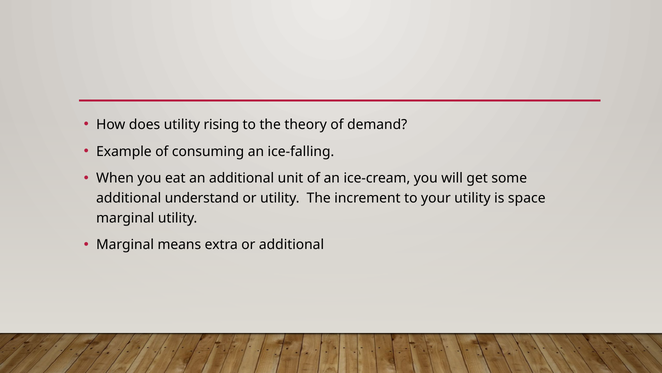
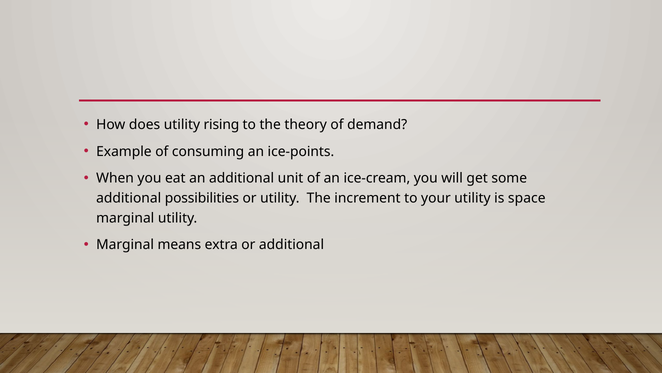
ice-falling: ice-falling -> ice-points (301, 151)
understand: understand -> possibilities (202, 198)
